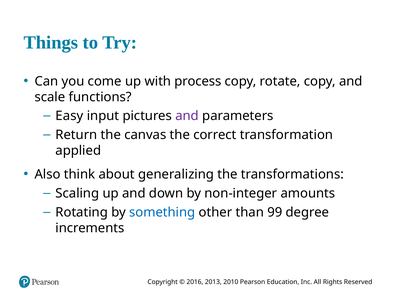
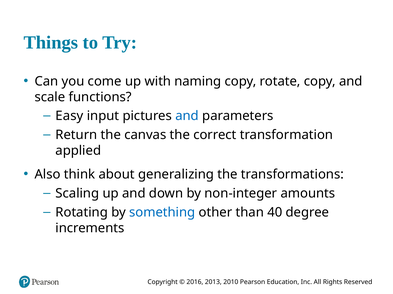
process: process -> naming (198, 81)
and colour: purple -> blue (187, 116)
99: 99 -> 40 (275, 213)
